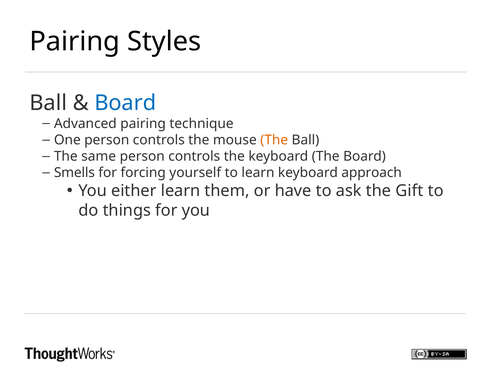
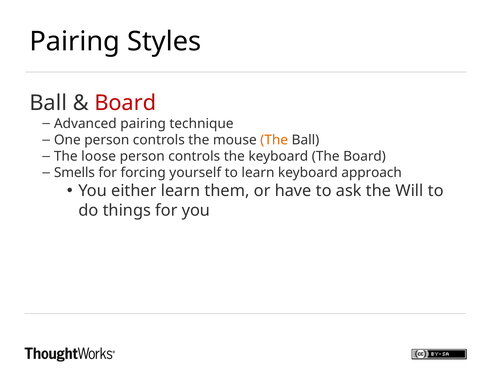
Board colour: blue -> red (125, 103)
same: same -> loose (99, 156)
Gift: Gift -> Will (409, 191)
